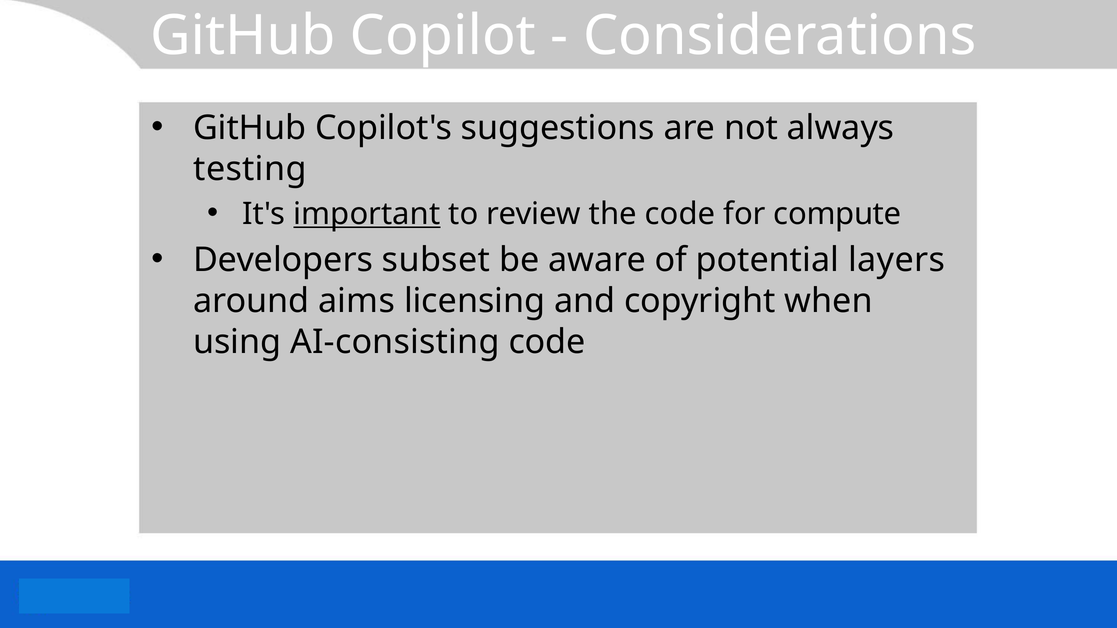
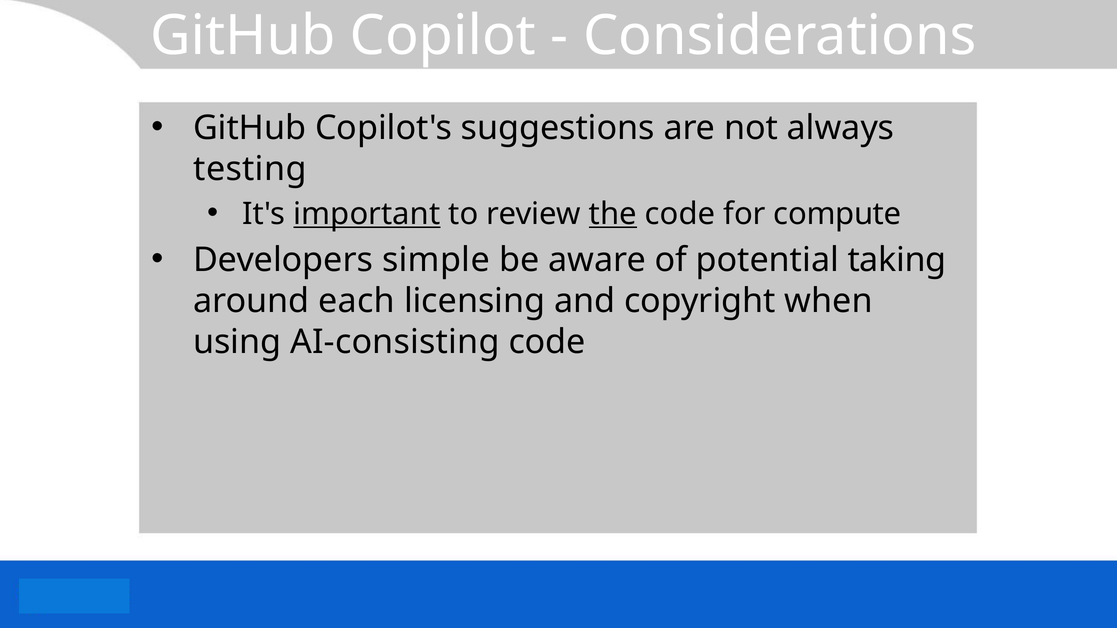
the underline: none -> present (613, 214)
subset: subset -> simple (436, 260)
layers: layers -> taking (897, 260)
aims: aims -> each (356, 301)
